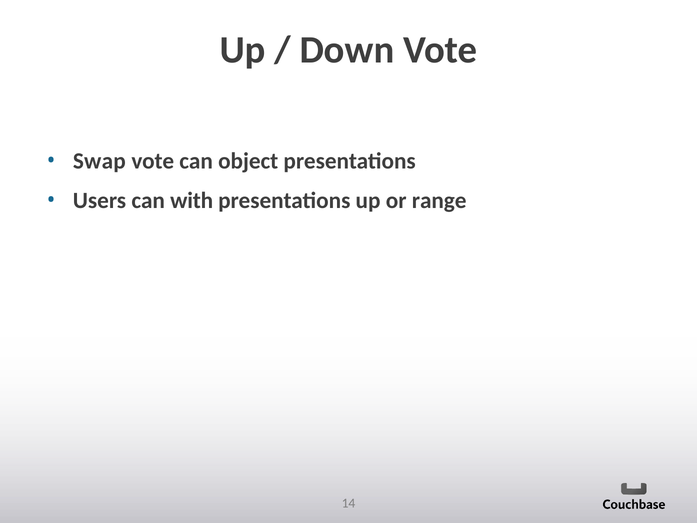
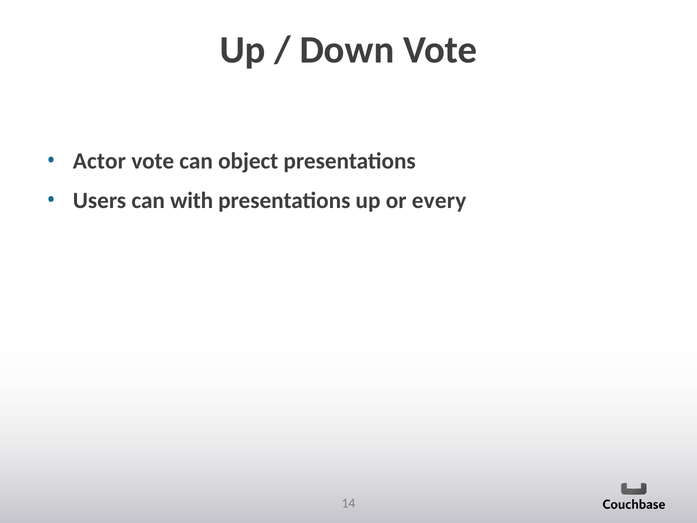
Swap: Swap -> Actor (99, 161)
range: range -> every (439, 200)
